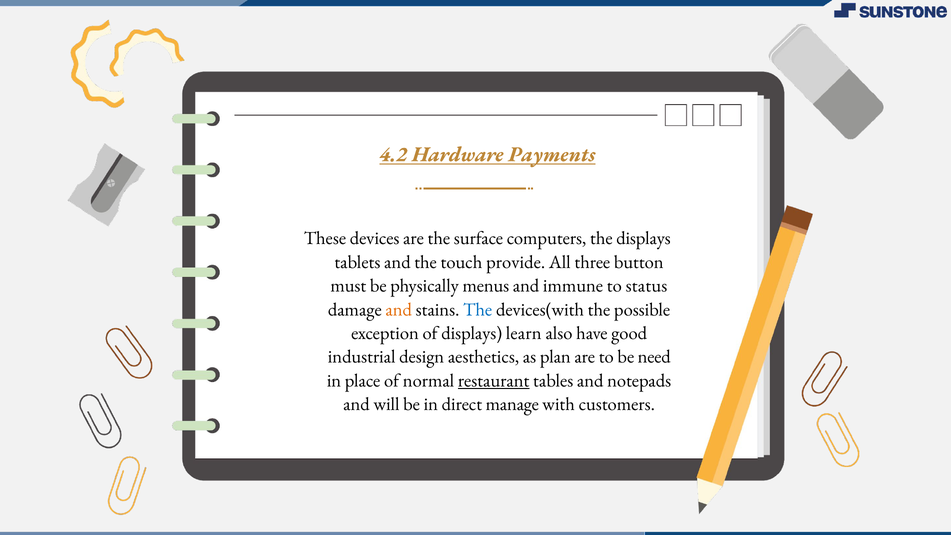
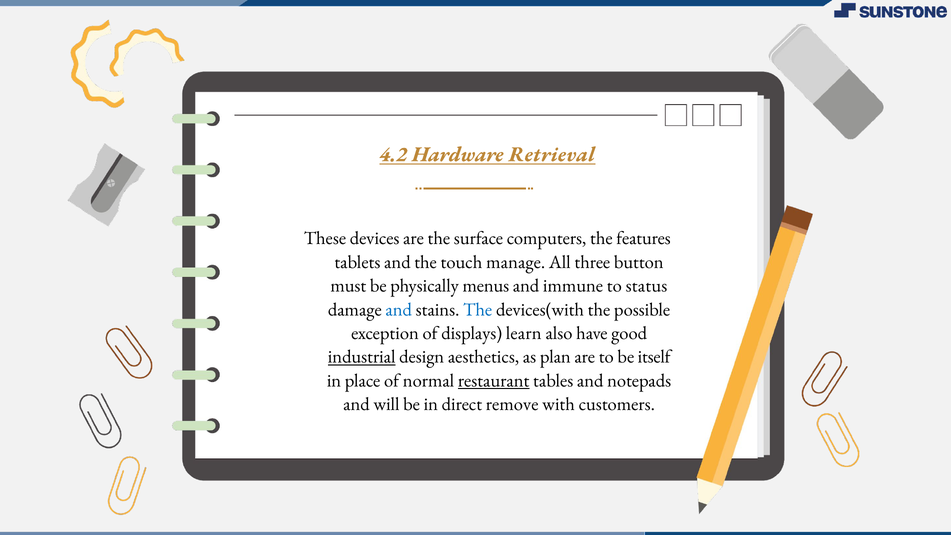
Payments: Payments -> Retrieval (552, 154)
the displays: displays -> features (644, 238)
provide: provide -> manage (516, 262)
and colour: orange -> blue (399, 309)
industrial underline: none -> present (362, 357)
need: need -> itself (654, 357)
manage: manage -> remove (512, 404)
